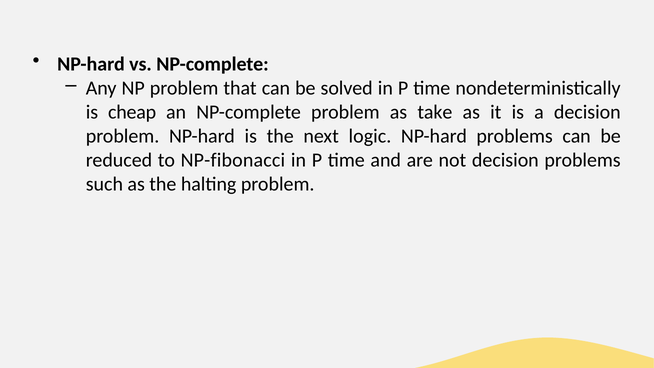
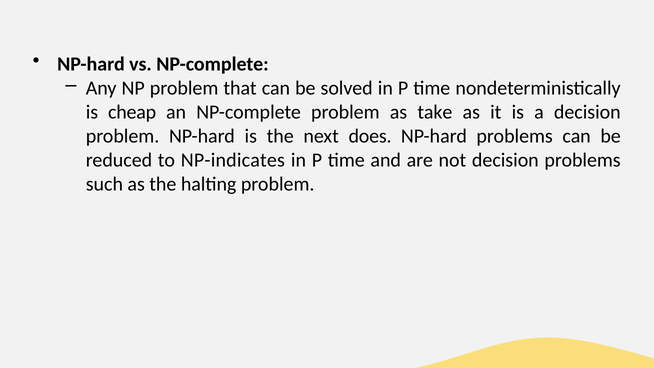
logic: logic -> does (370, 136)
NP-fibonacci: NP-fibonacci -> NP-indicates (233, 160)
